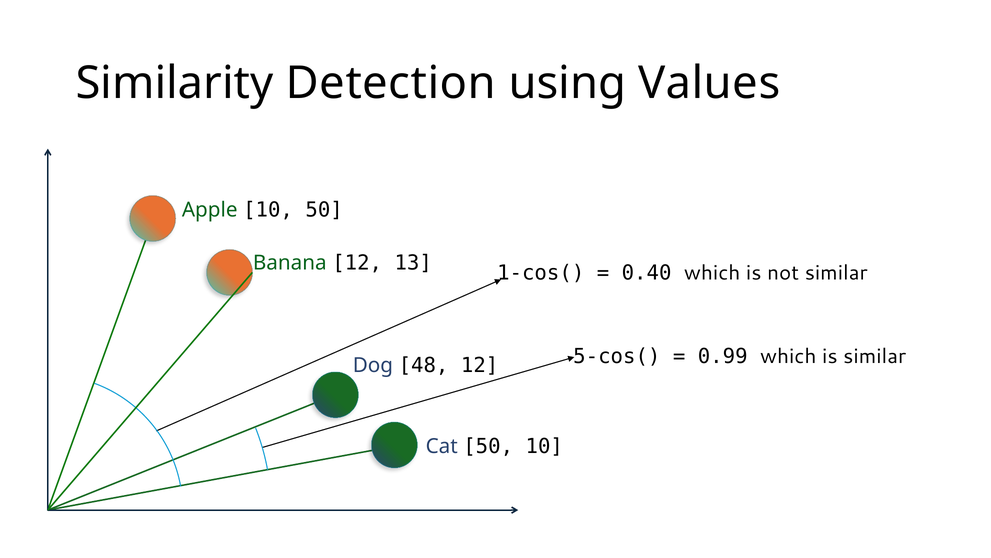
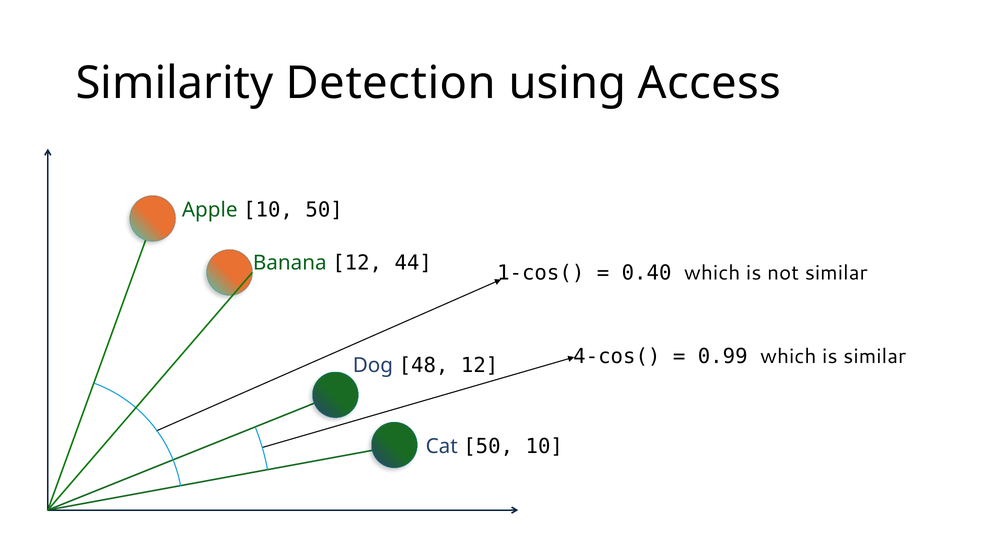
Values: Values -> Access (709, 83)
13: 13 -> 44 (413, 263)
5-cos(: 5-cos( -> 4-cos( (617, 356)
